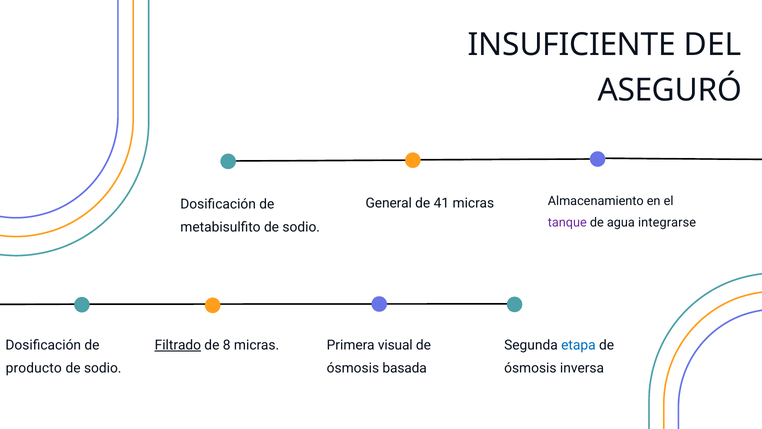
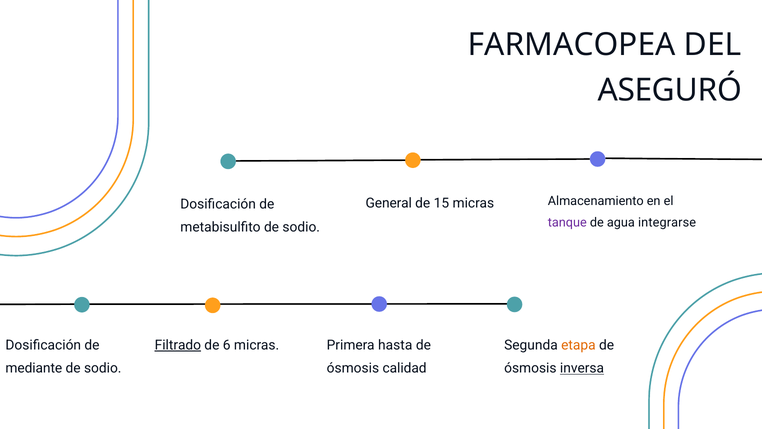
INSUFICIENTE: INSUFICIENTE -> FARMACOPEA (572, 45)
41: 41 -> 15 (441, 203)
8: 8 -> 6 (227, 345)
visual: visual -> hasta (395, 345)
etapa colour: blue -> orange (578, 345)
producto: producto -> mediante (34, 368)
basada: basada -> calidad (405, 368)
inversa underline: none -> present (582, 368)
